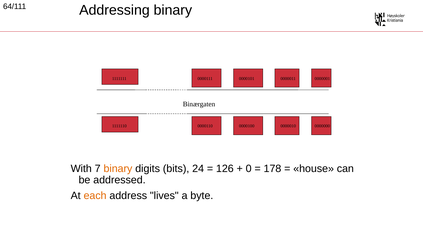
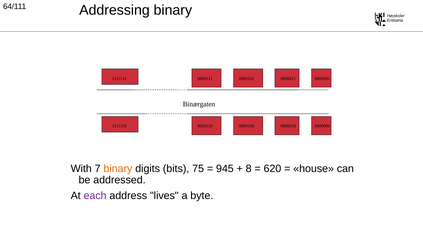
24: 24 -> 75 (198, 169)
126: 126 -> 945 (225, 169)
0: 0 -> 8 (249, 169)
178: 178 -> 620 (272, 169)
each colour: orange -> purple (95, 196)
